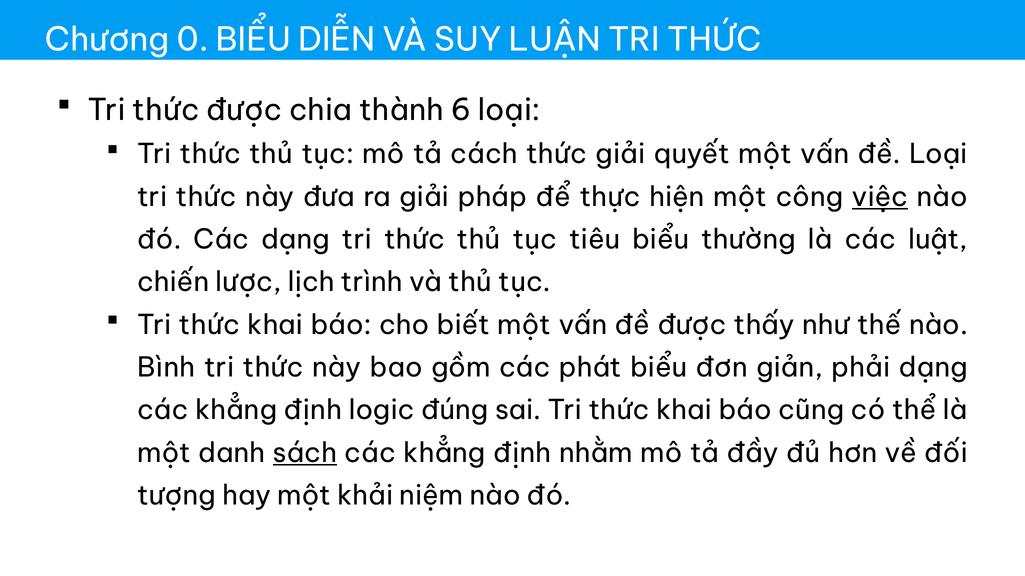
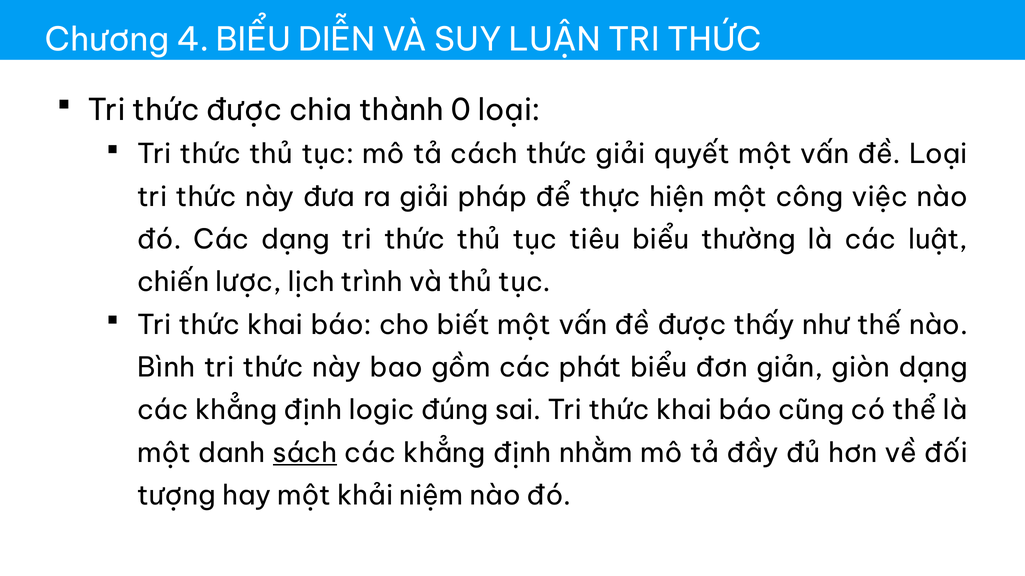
0: 0 -> 4 (193, 40)
6: 6 -> 0 (461, 110)
việc underline: present -> none (880, 197)
phải: phải -> giòn (861, 368)
